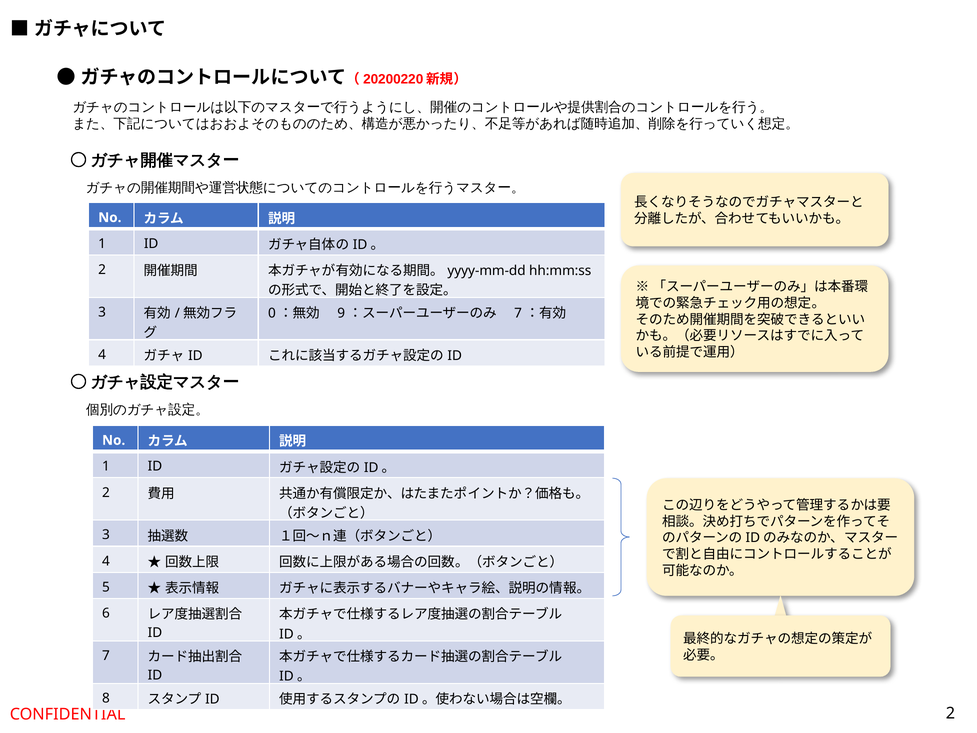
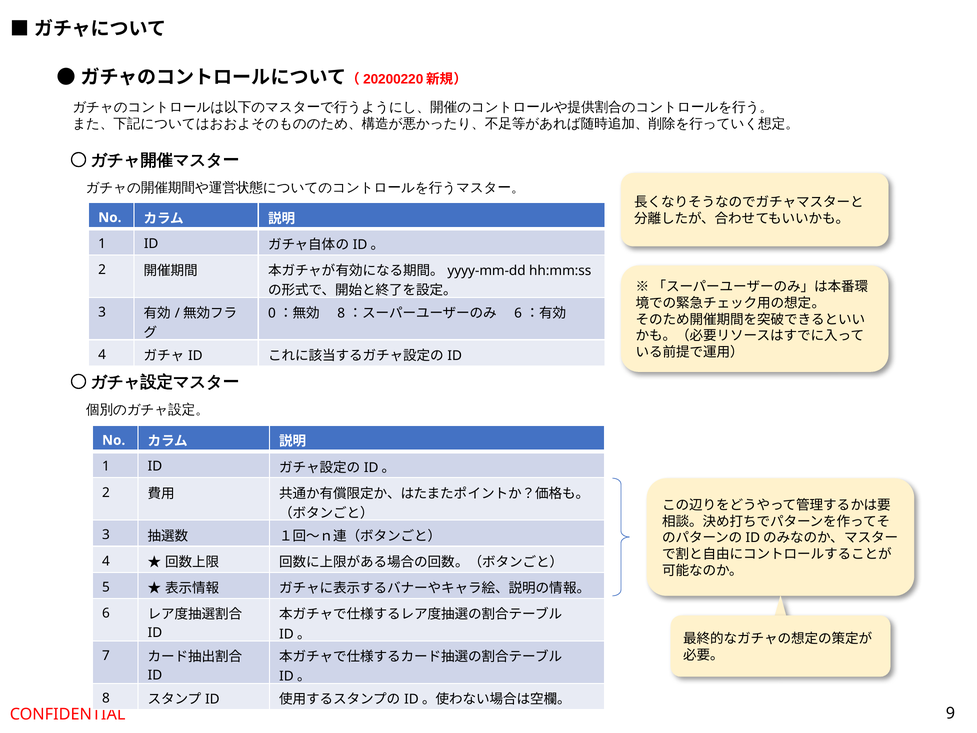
9: 9 -> 8 (341, 313)
7: 7 -> 6 (518, 313)
CONFIDENTIAL 2: 2 -> 9 (950, 713)
